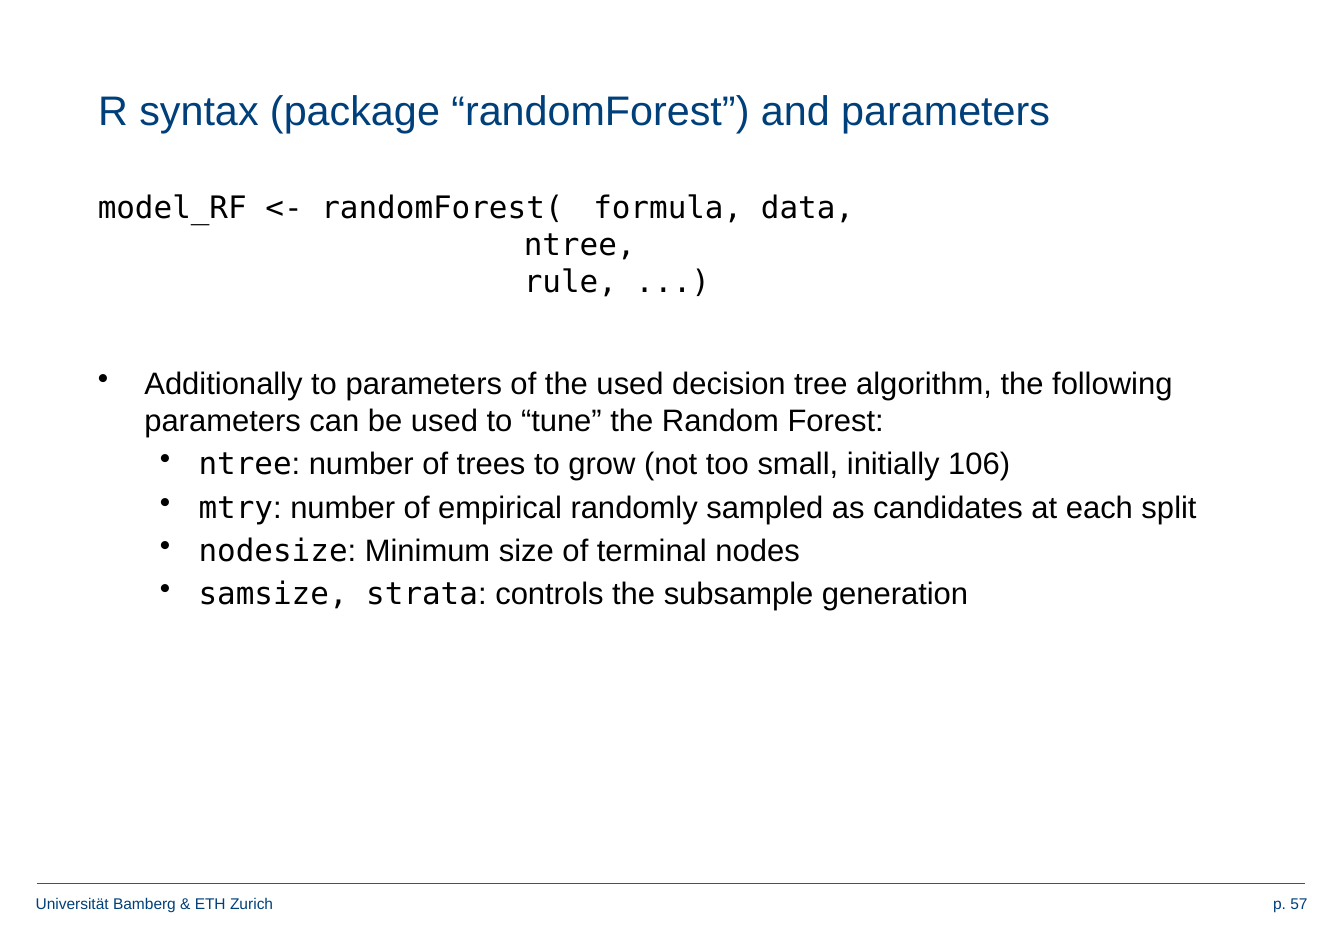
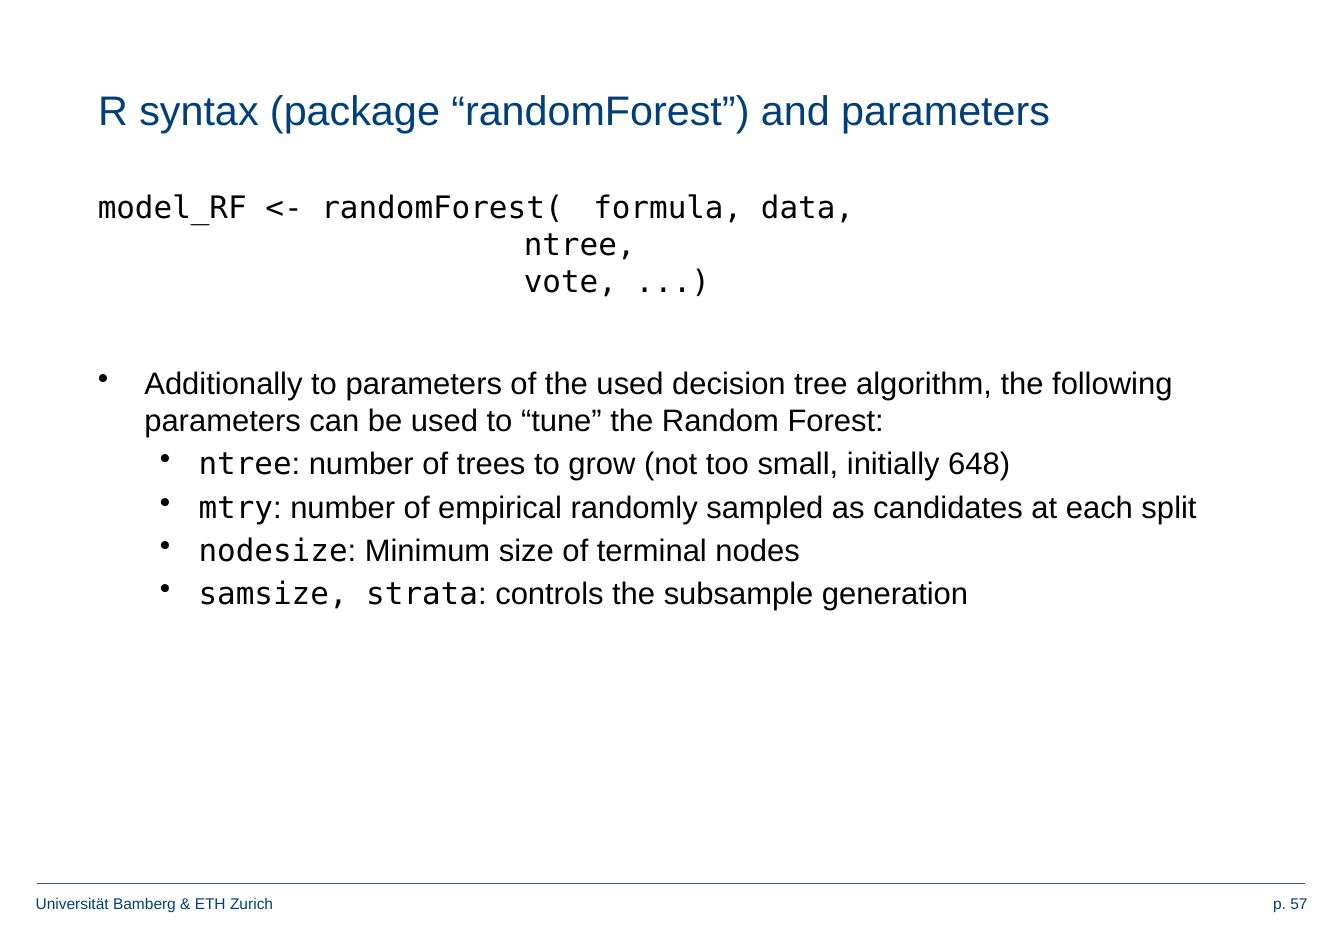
rule: rule -> vote (570, 283)
106: 106 -> 648 (979, 465)
